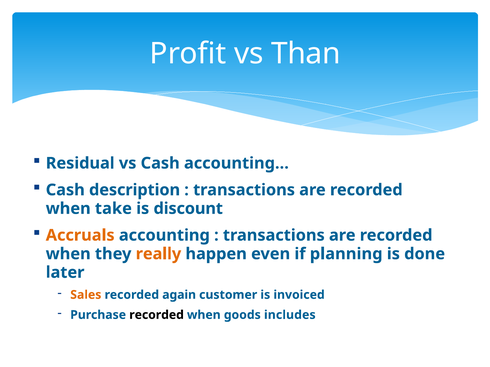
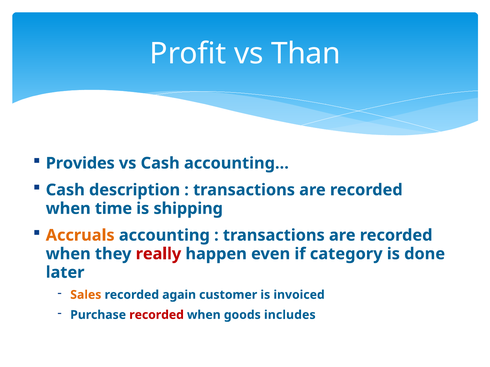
Residual: Residual -> Provides (80, 163)
take: take -> time (114, 209)
discount: discount -> shipping (188, 209)
really colour: orange -> red (158, 254)
planning: planning -> category (346, 254)
recorded colour: black -> red (157, 315)
